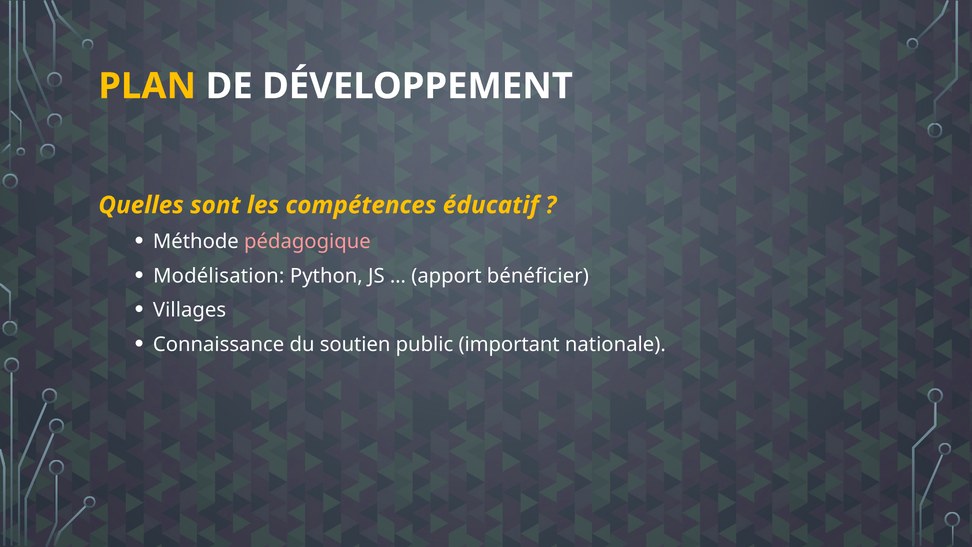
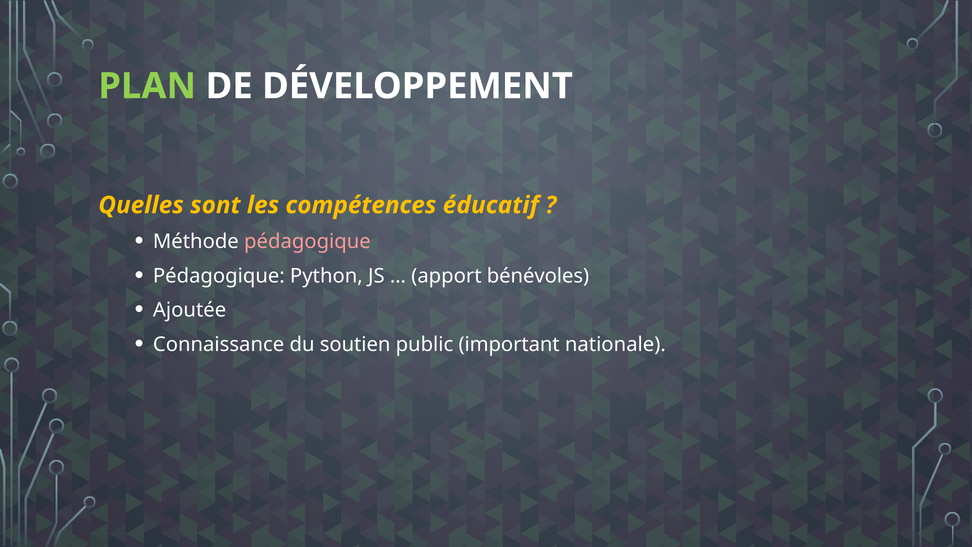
PLAN colour: yellow -> light green (147, 86)
Modélisation: Modélisation -> Pédagogique (219, 276)
bénéficier: bénéficier -> bénévoles (538, 276)
Villages: Villages -> Ajoutée (190, 310)
